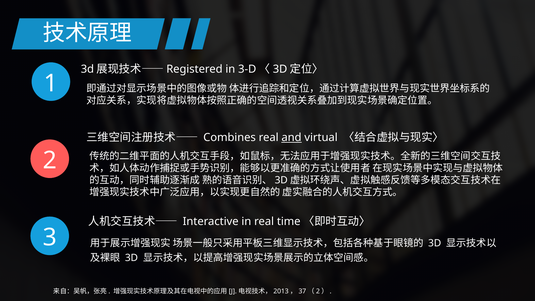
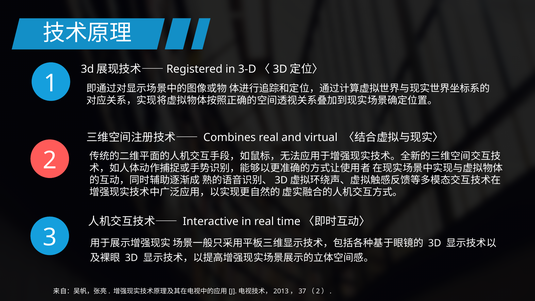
and underline: present -> none (291, 138)
